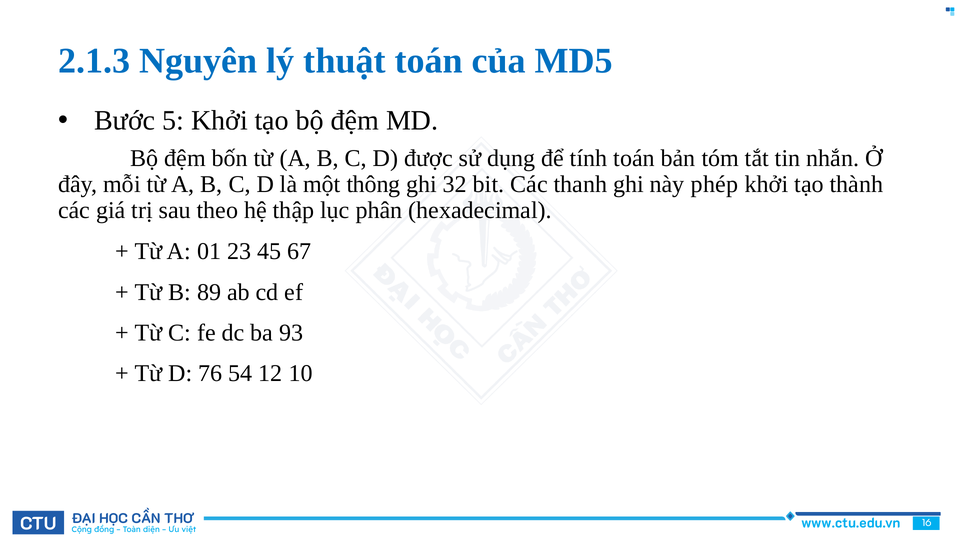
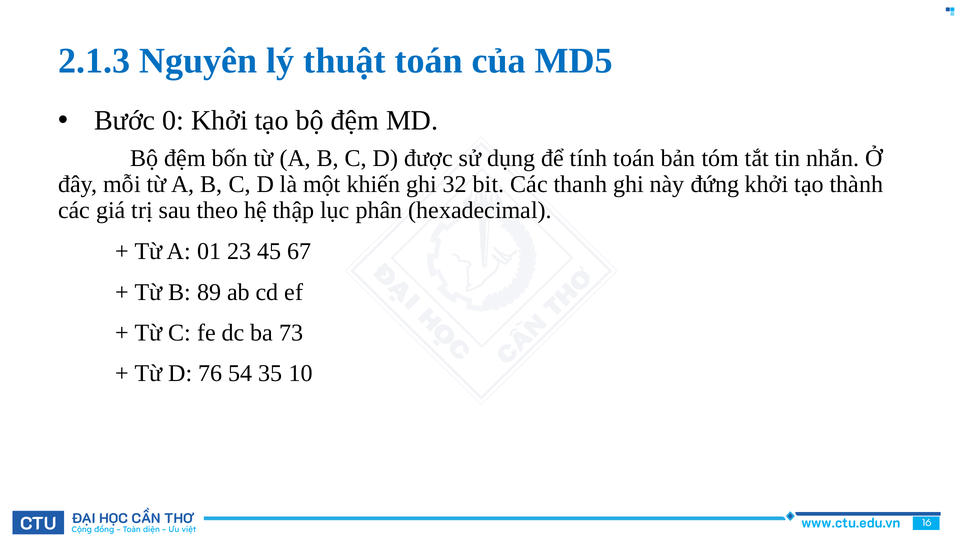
5: 5 -> 0 (173, 120)
thông: thông -> khiến (373, 185)
phép: phép -> đứng (715, 185)
93: 93 -> 73 (291, 333)
12: 12 -> 35 (270, 373)
